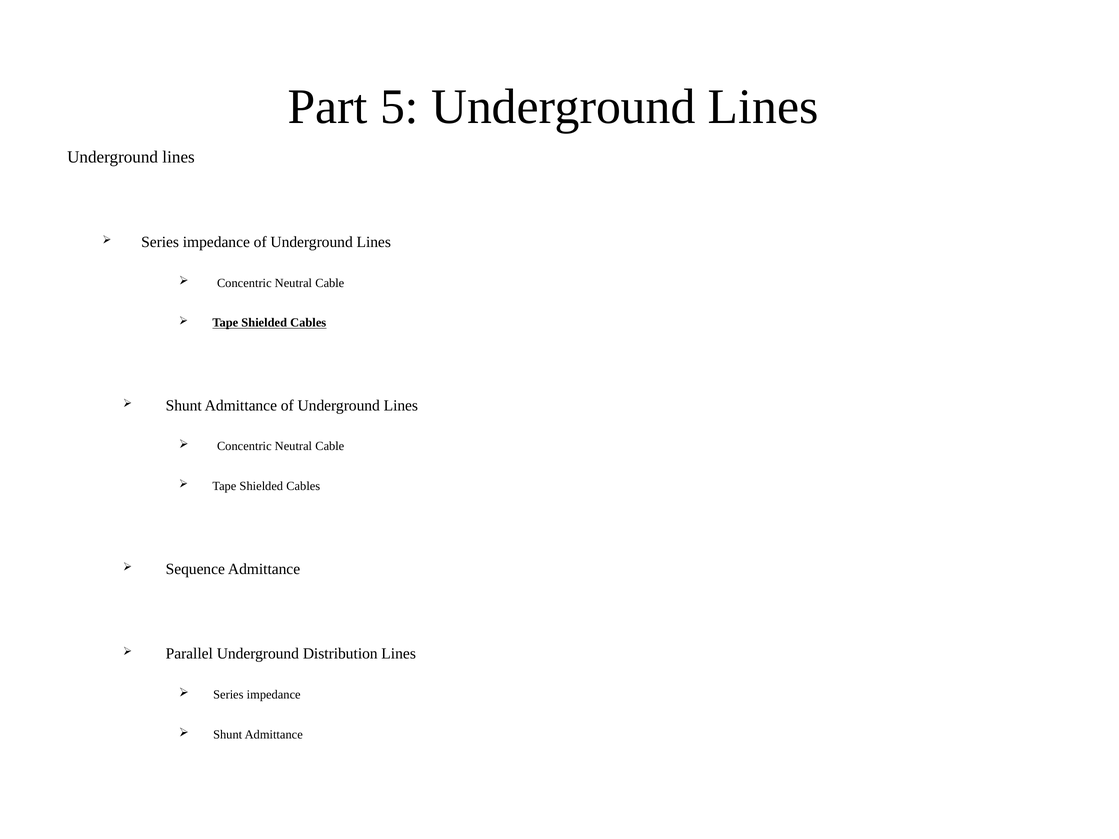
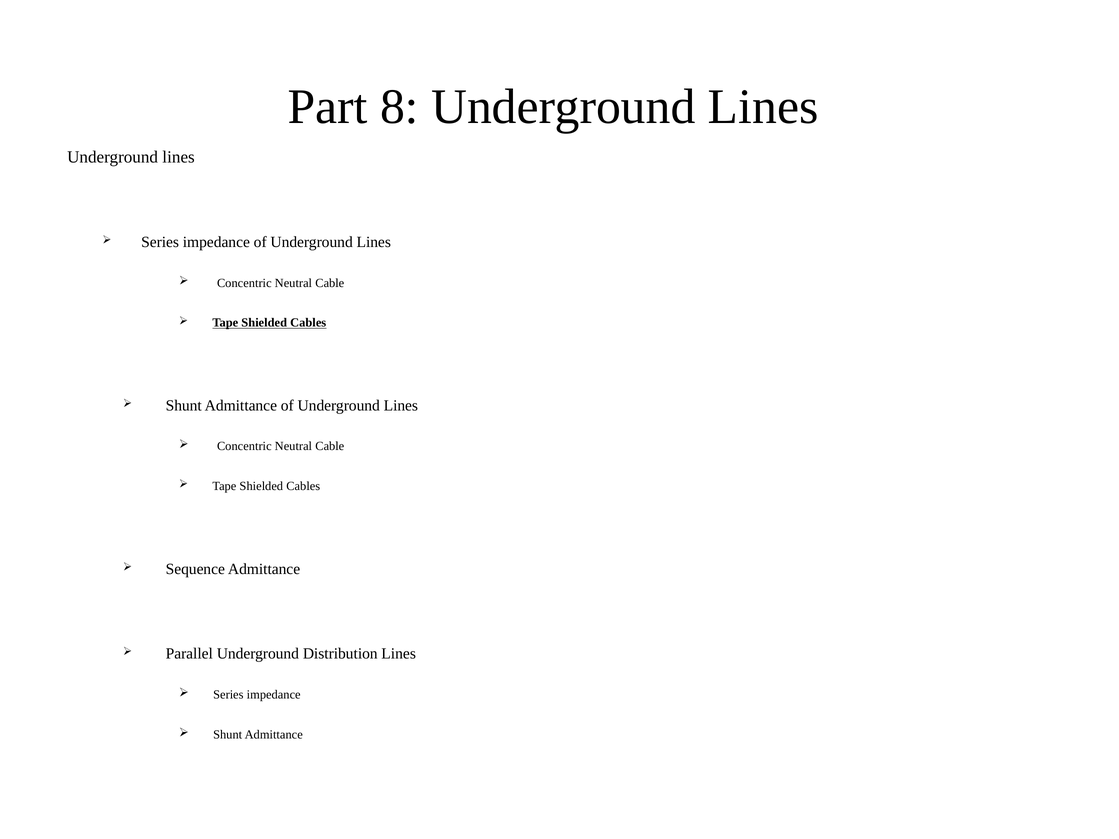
5: 5 -> 8 (399, 107)
